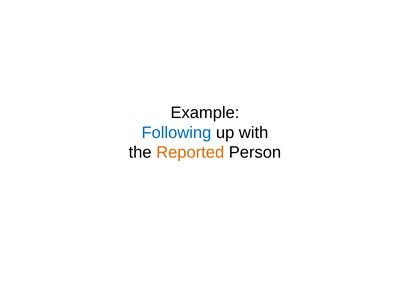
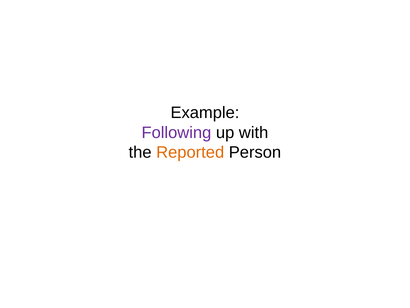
Following colour: blue -> purple (176, 132)
